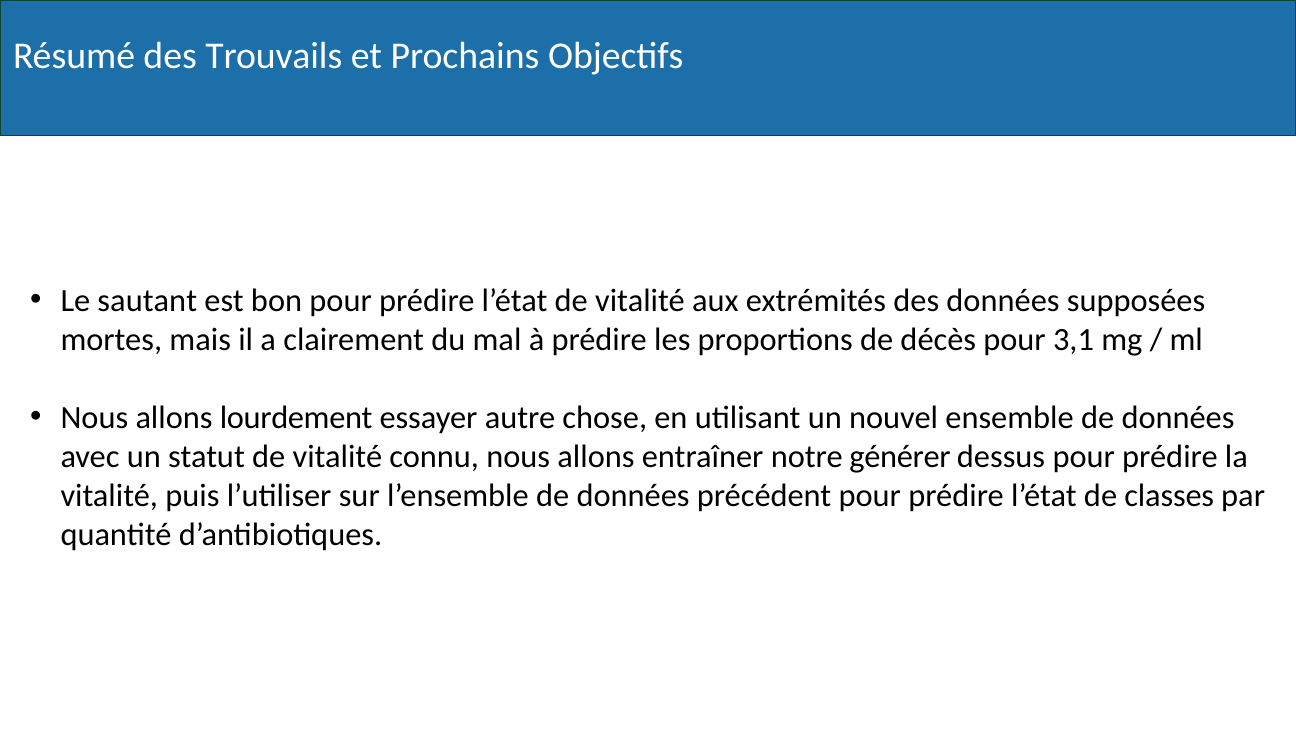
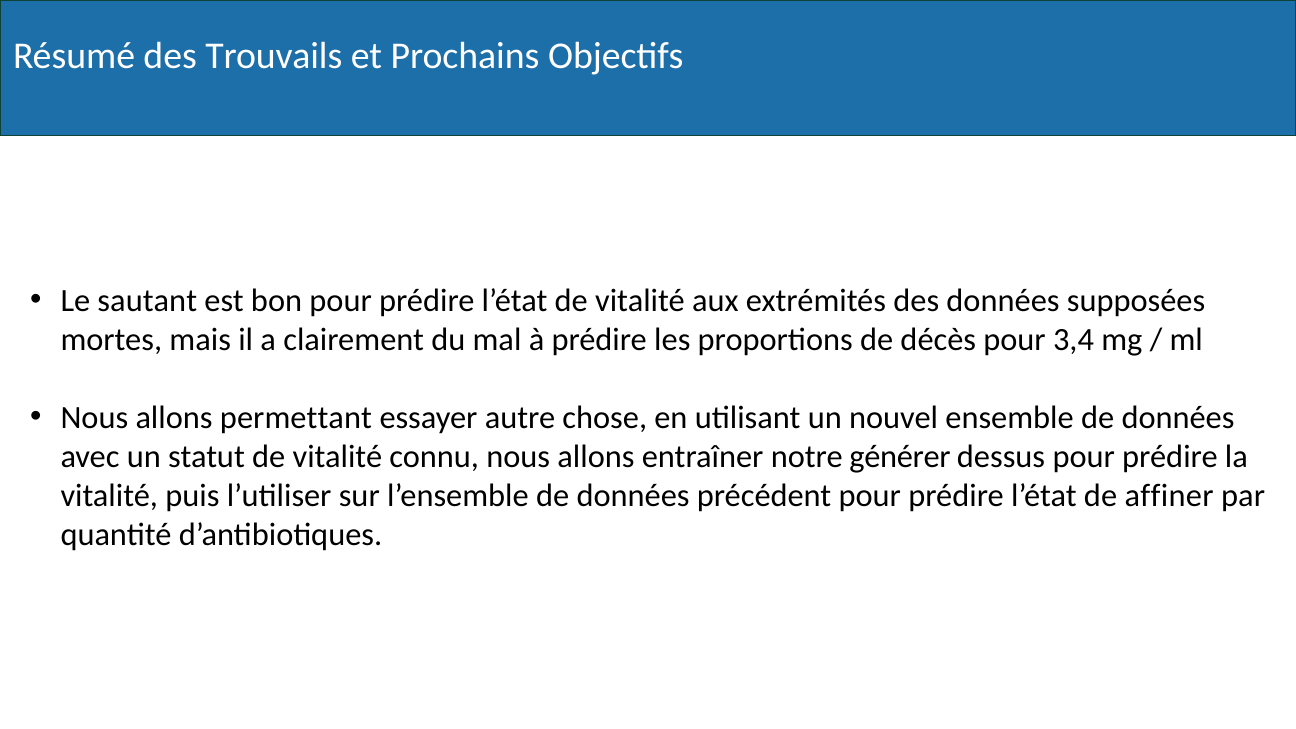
3,1: 3,1 -> 3,4 (1073, 340)
lourdement: lourdement -> permettant (296, 418)
classes: classes -> affiner (1169, 495)
